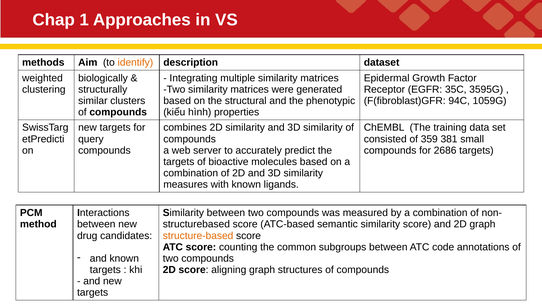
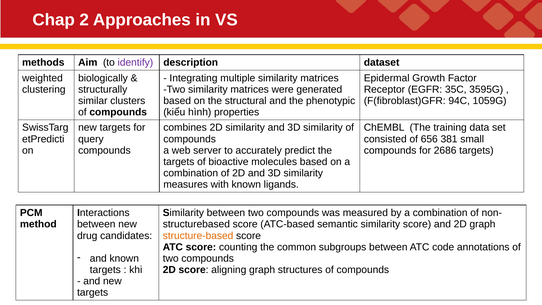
1: 1 -> 2 (84, 20)
identify colour: orange -> purple (135, 63)
359: 359 -> 656 (429, 139)
